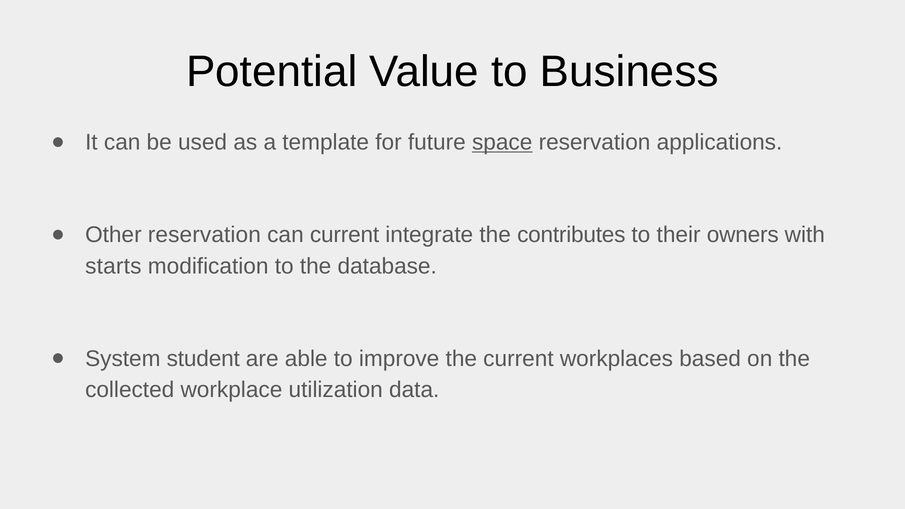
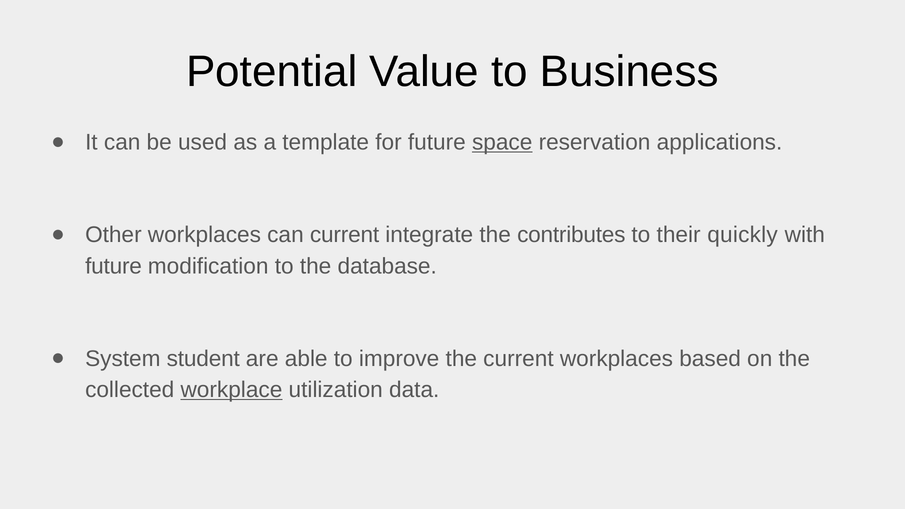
Other reservation: reservation -> workplaces (204, 235)
owners: owners -> quickly (743, 235)
starts: starts -> future (114, 266)
workplace underline: none -> present (231, 390)
